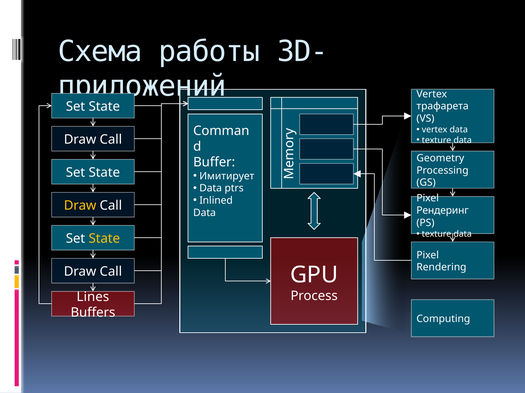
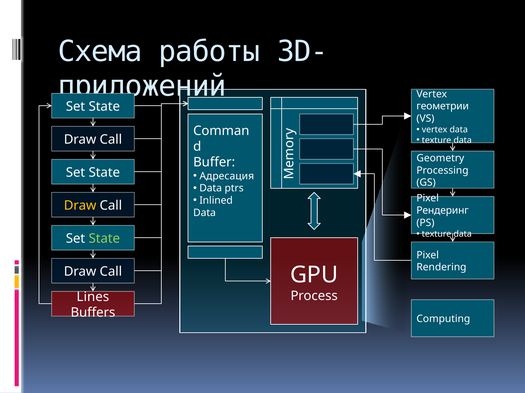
трафарета: трафарета -> геометрии (443, 106)
Имитирует: Имитирует -> Адресация (227, 176)
State colour: yellow -> light green (104, 239)
